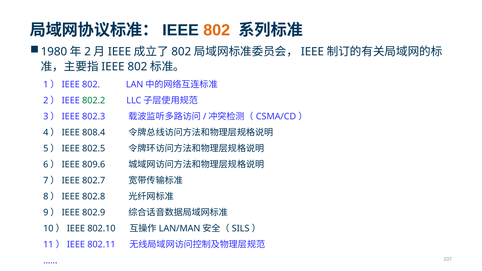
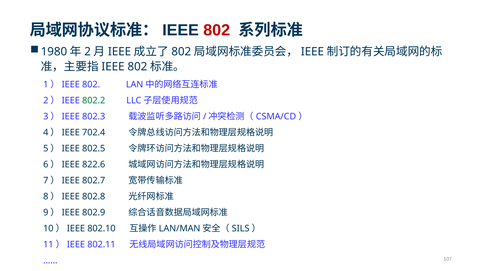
802 colour: orange -> red (217, 30)
808.4: 808.4 -> 702.4 (94, 133)
809.6: 809.6 -> 822.6 (94, 165)
